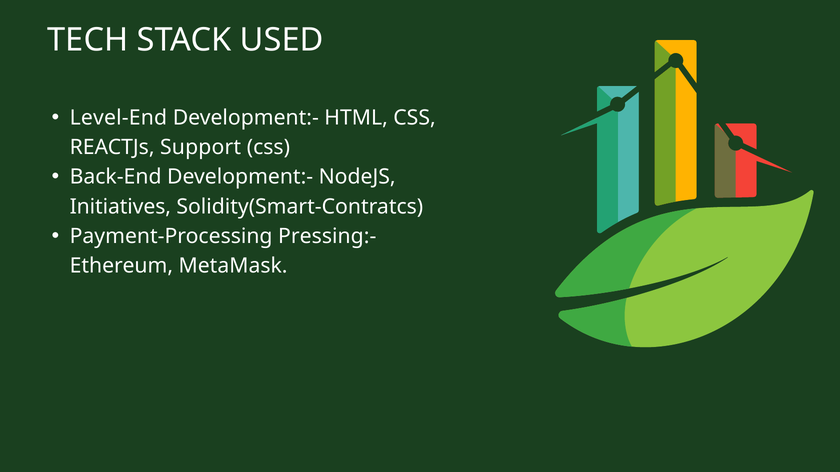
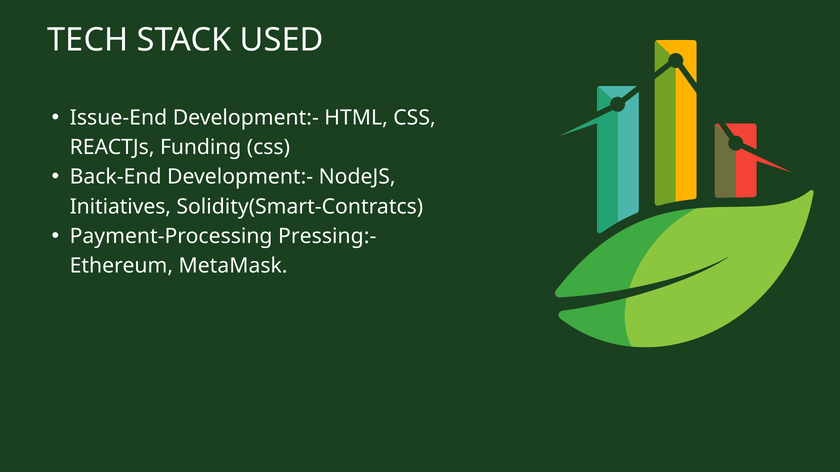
Level-End: Level-End -> Issue-End (118, 118)
Support: Support -> Funding (201, 147)
